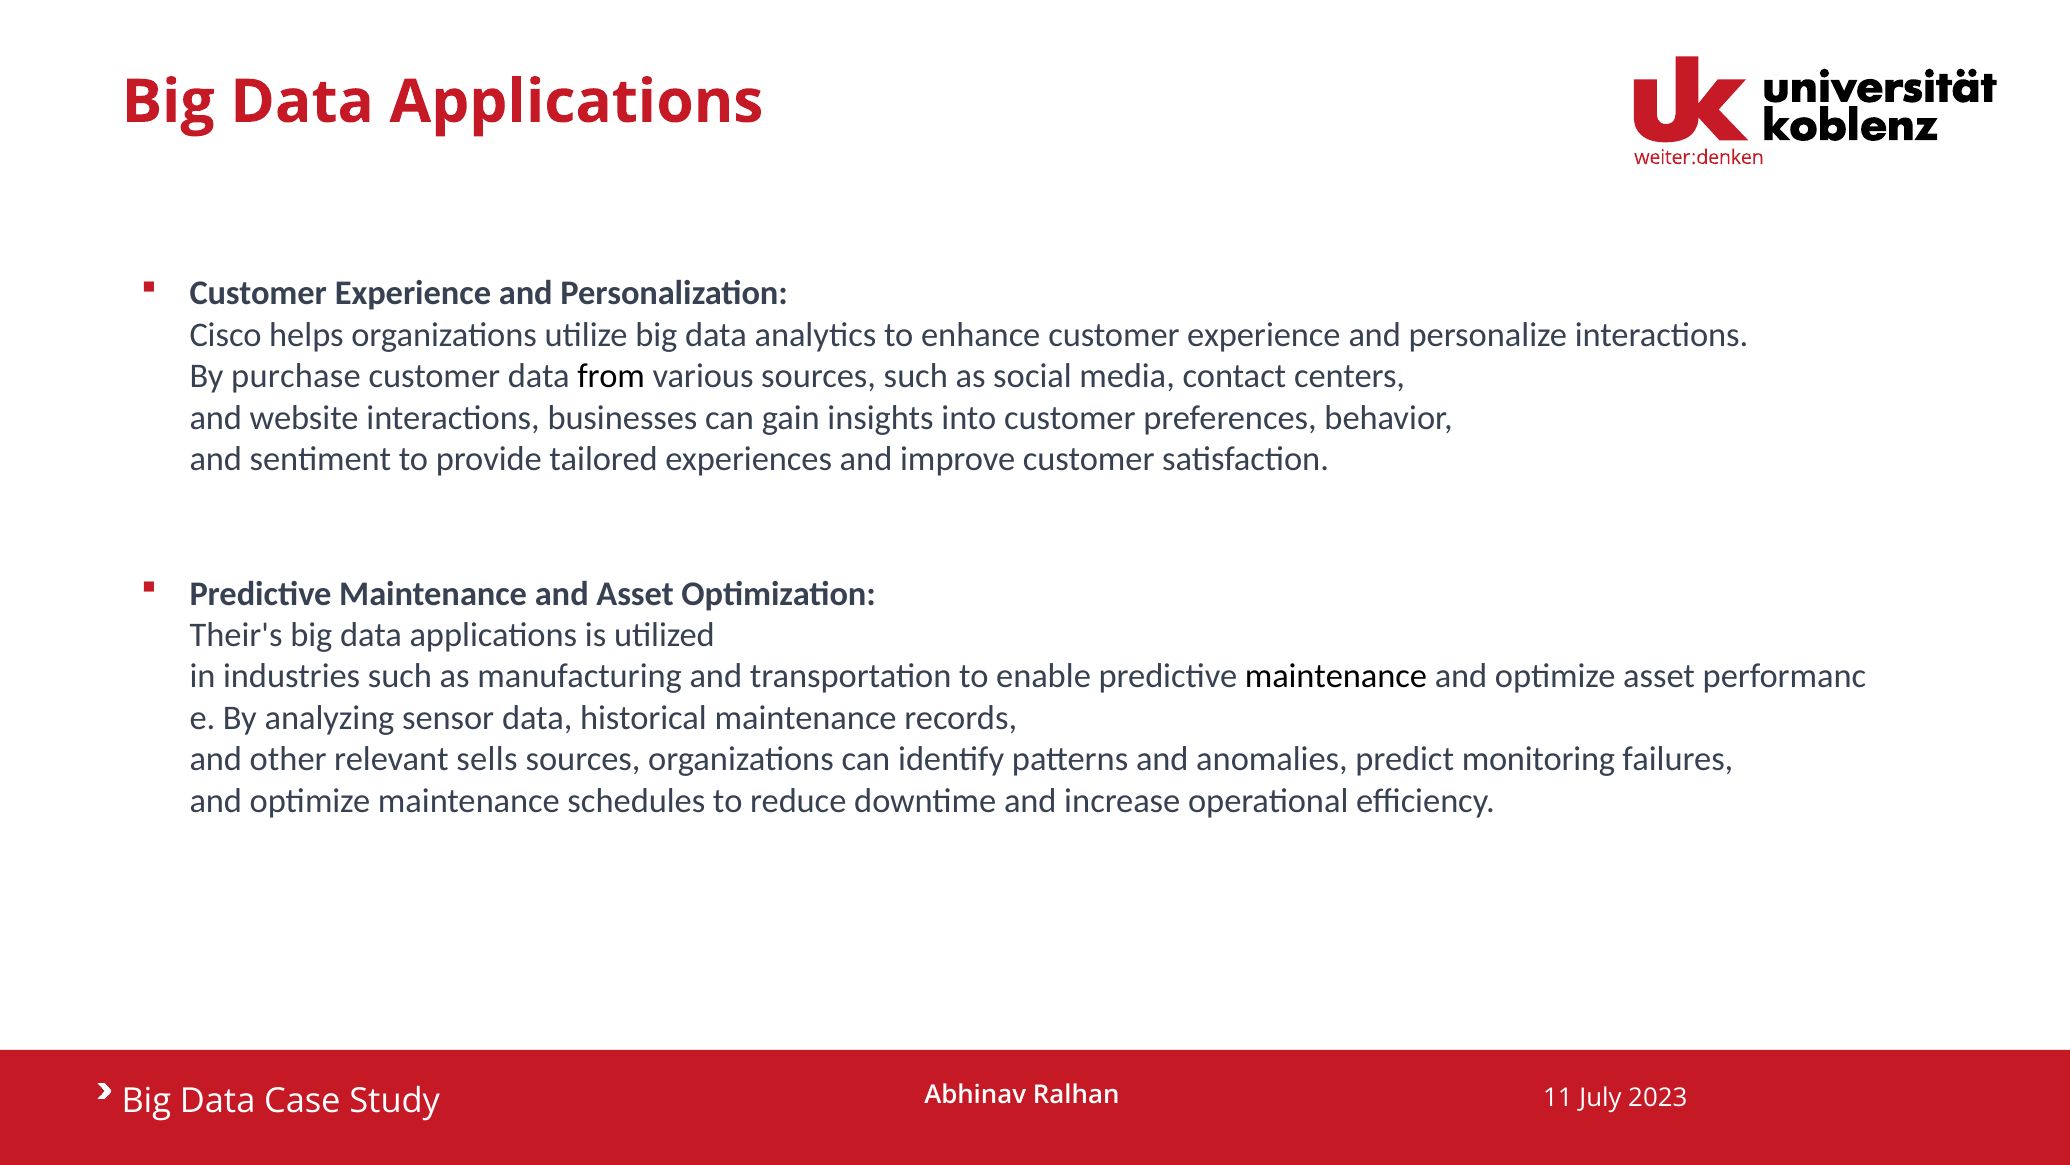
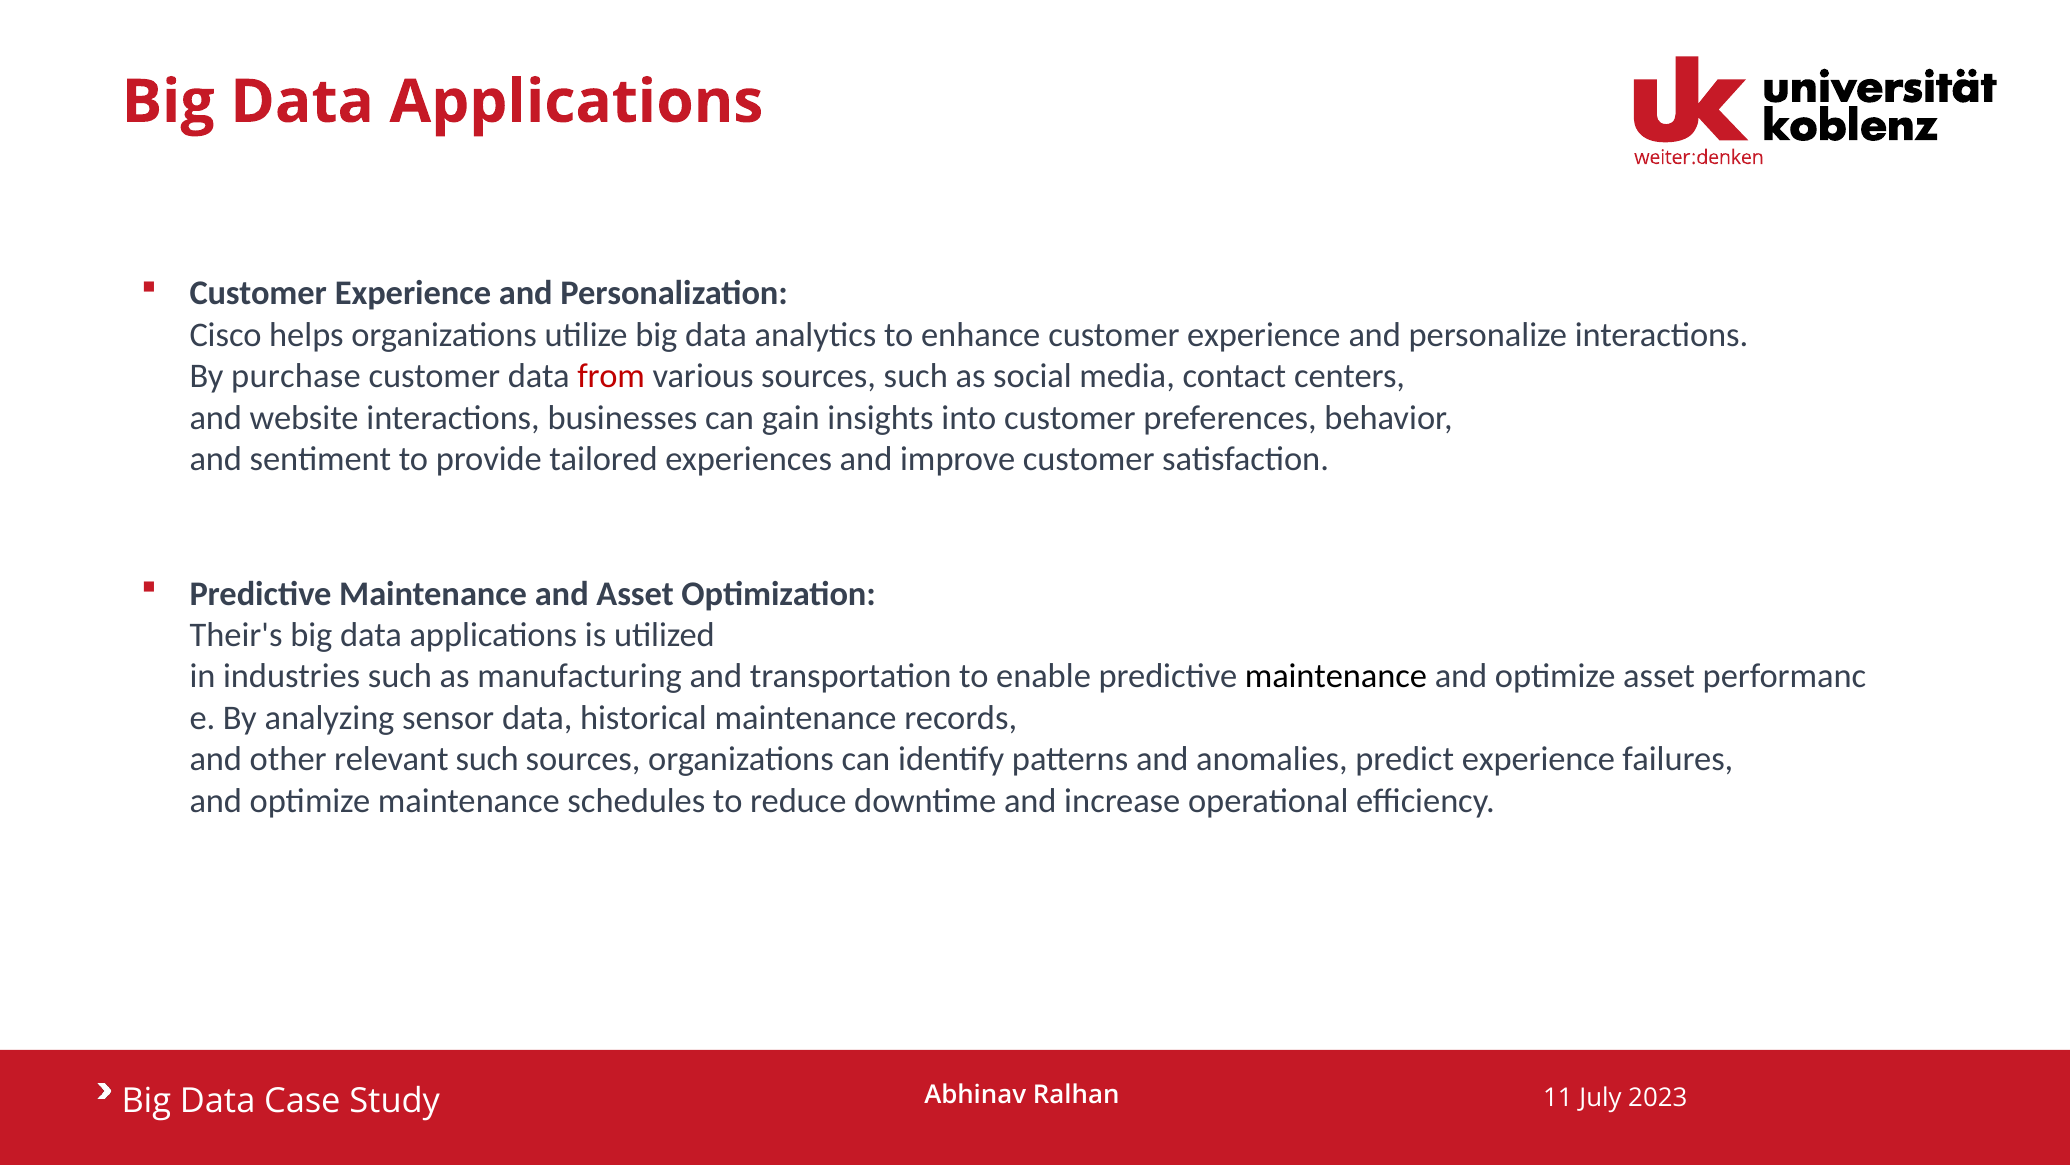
from colour: black -> red (611, 376)
relevant sells: sells -> such (487, 759)
predict monitoring: monitoring -> experience (1538, 759)
